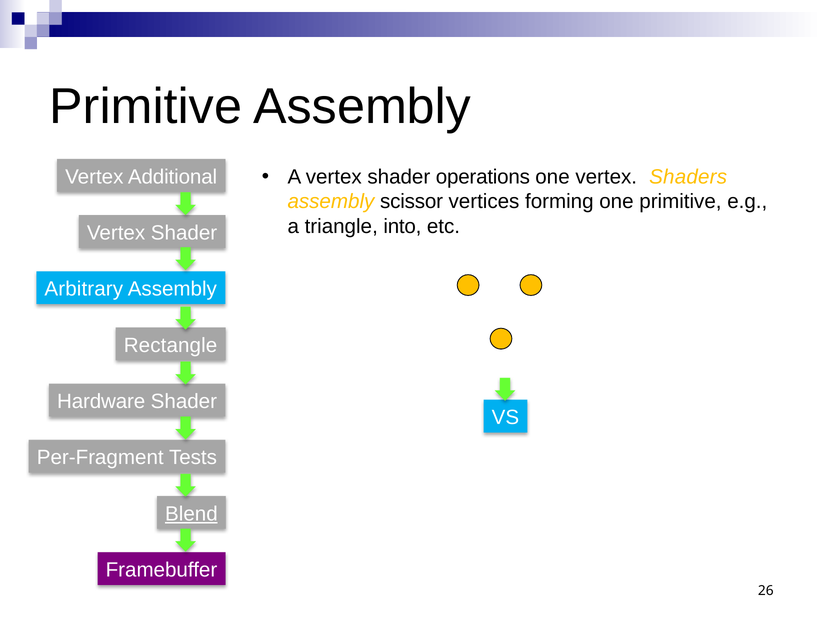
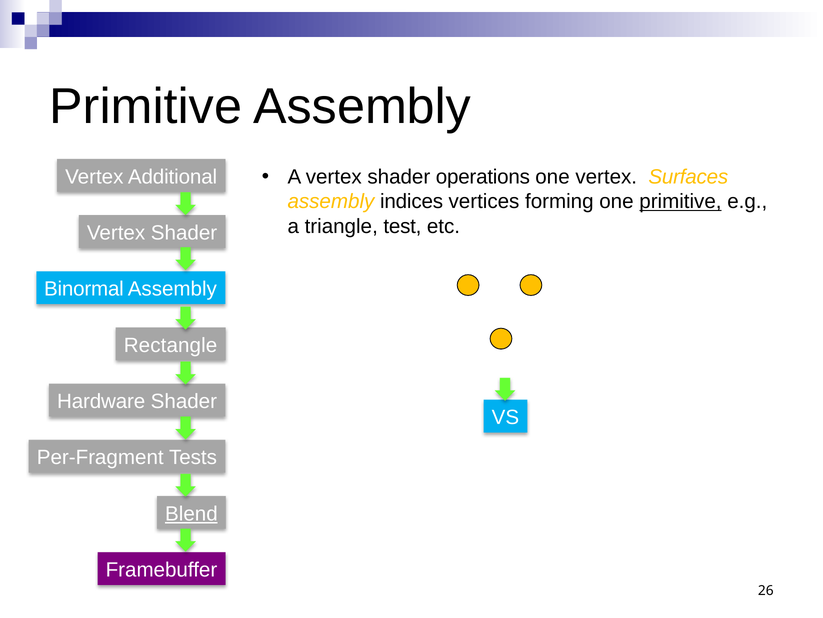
Shaders: Shaders -> Surfaces (688, 177)
scissor: scissor -> indices (412, 201)
primitive underline: none -> present (680, 201)
into: into -> test (402, 226)
Arbitrary: Arbitrary -> Binormal (84, 289)
